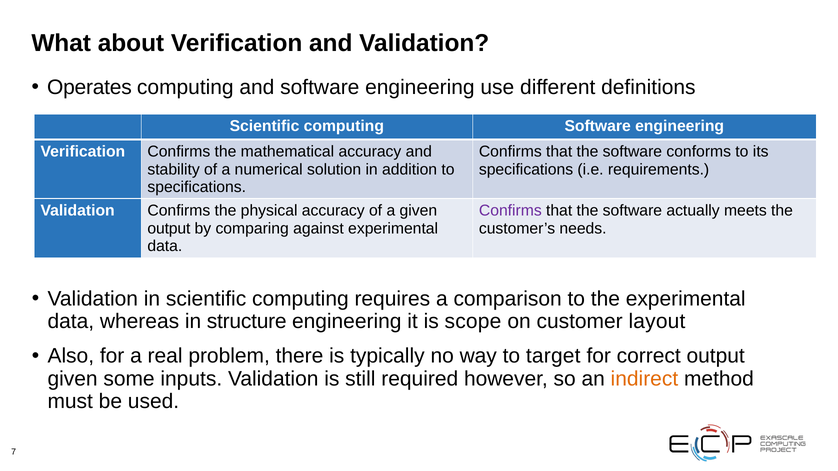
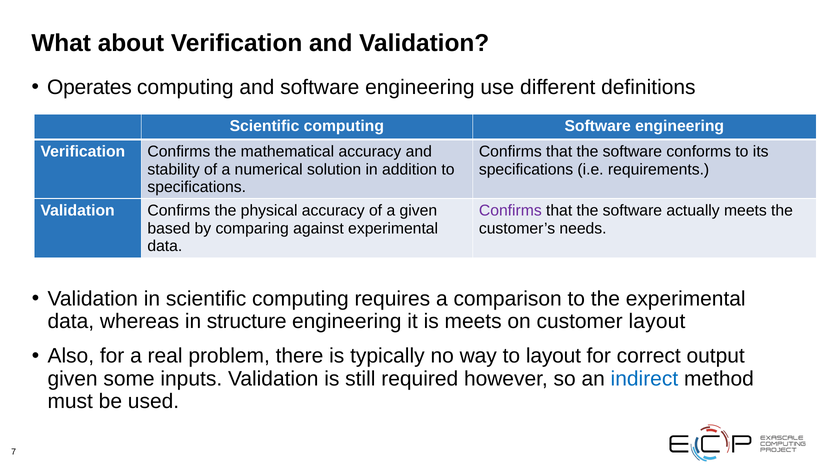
output: output -> based (169, 229)
is scope: scope -> meets (473, 322)
to target: target -> layout (553, 356)
indirect colour: orange -> blue (644, 379)
